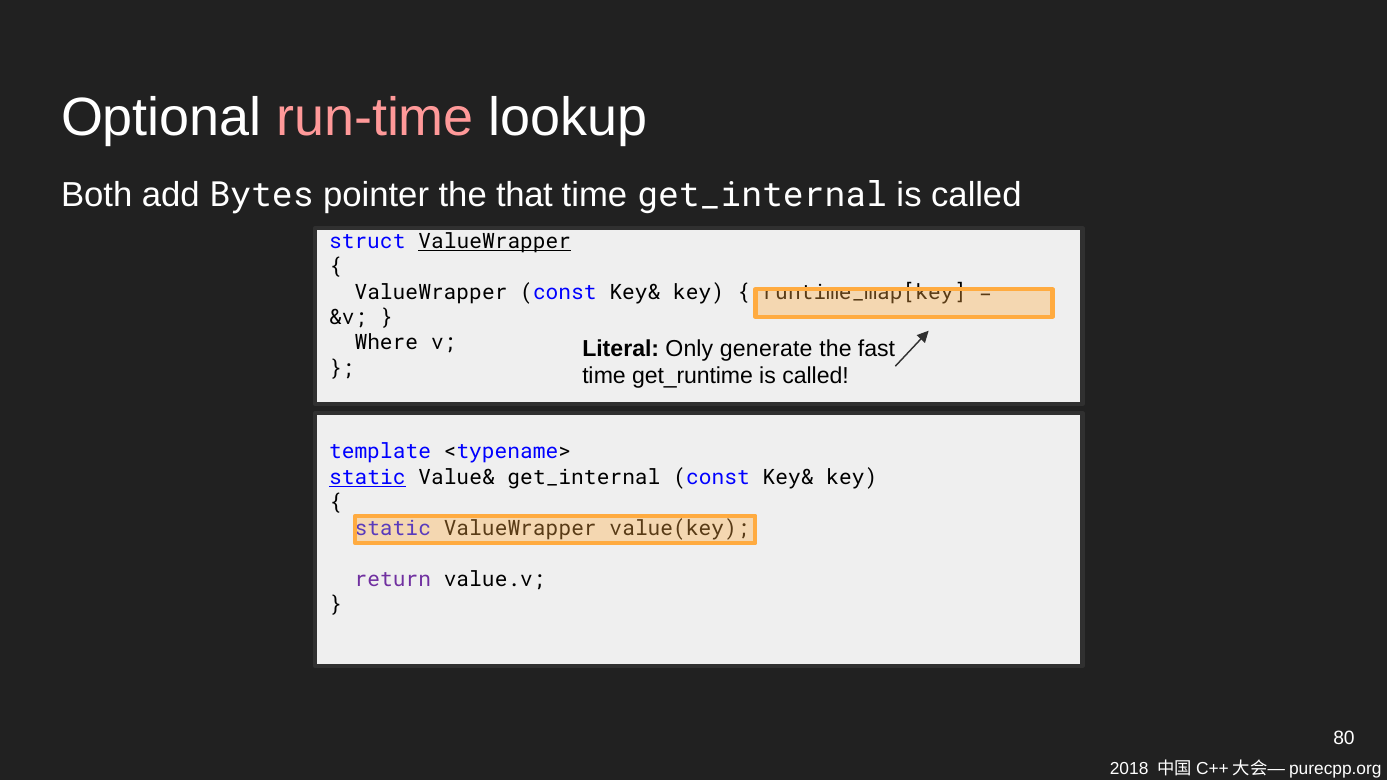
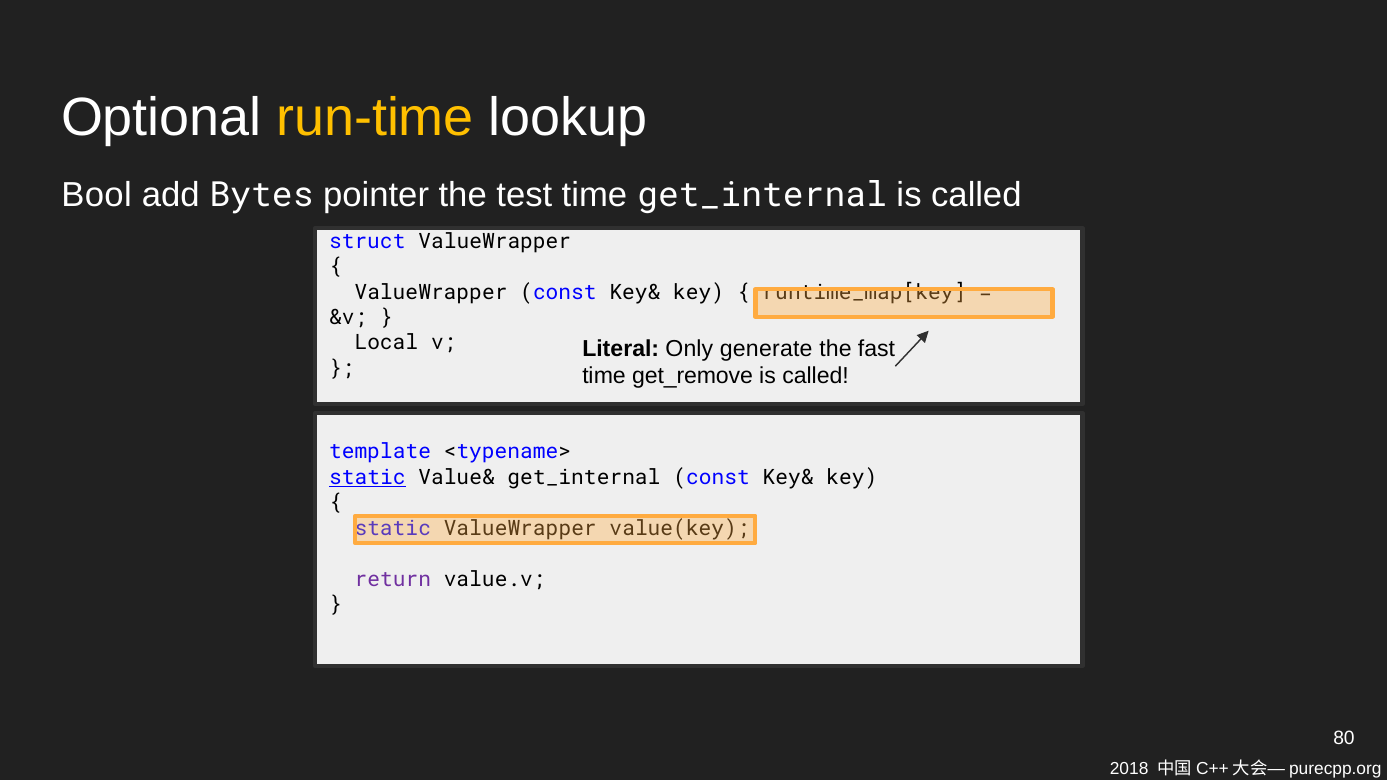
run-time colour: pink -> yellow (375, 118)
Both: Both -> Bool (97, 195)
that: that -> test (524, 195)
ValueWrapper underline: present -> none (495, 241)
Where: Where -> Local (386, 343)
get_runtime: get_runtime -> get_remove (692, 376)
